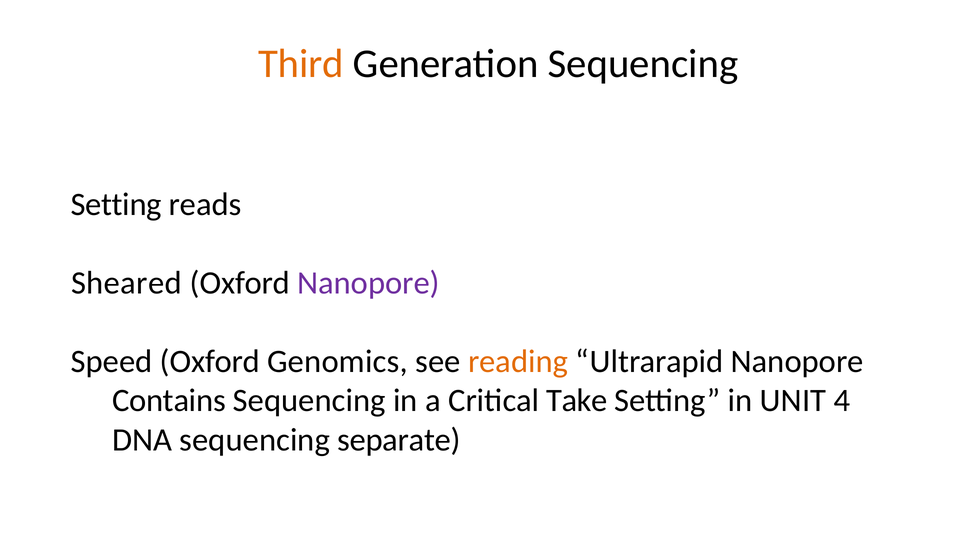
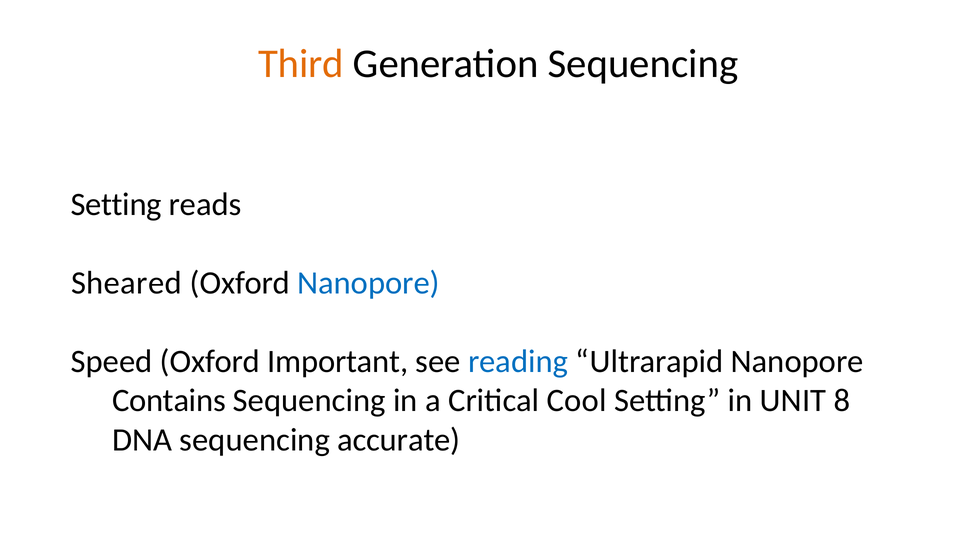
Nanopore colour: purple -> blue (369, 283)
Genomics: Genomics -> Important (338, 361)
reading colour: orange -> blue (518, 361)
Take: Take -> Cool (577, 400)
4: 4 -> 8 (842, 400)
separate: separate -> accurate (399, 440)
